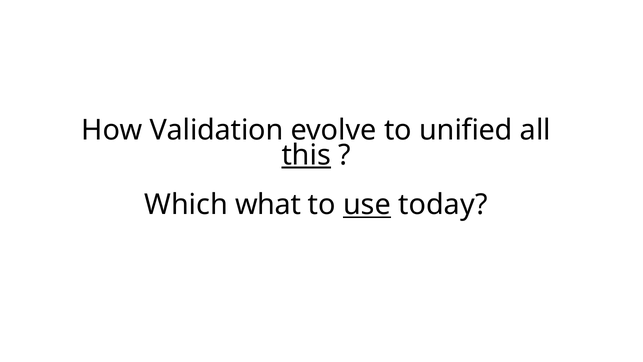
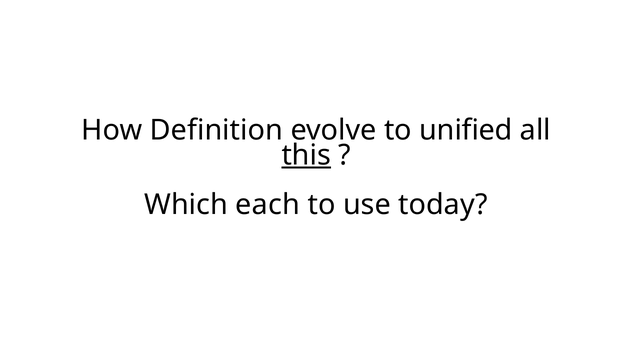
Validation: Validation -> Definition (216, 130)
what: what -> each (268, 205)
use underline: present -> none (367, 205)
